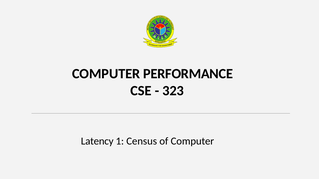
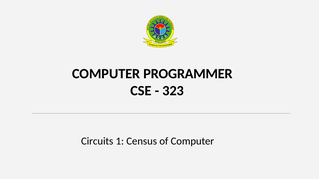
PERFORMANCE: PERFORMANCE -> PROGRAMMER (188, 74)
Latency: Latency -> Circuits (97, 142)
